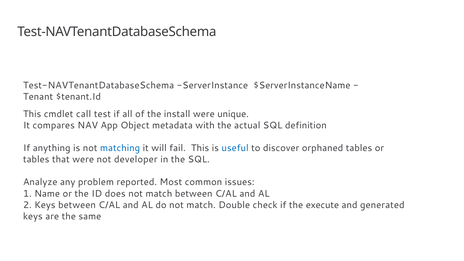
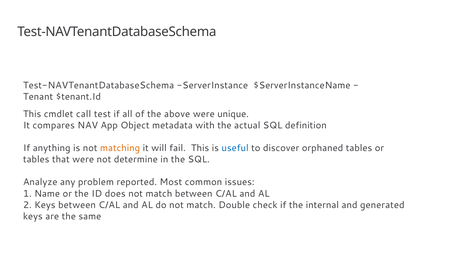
install: install -> above (177, 114)
matching colour: blue -> orange (120, 148)
developer: developer -> determine (136, 159)
execute: execute -> internal (322, 205)
